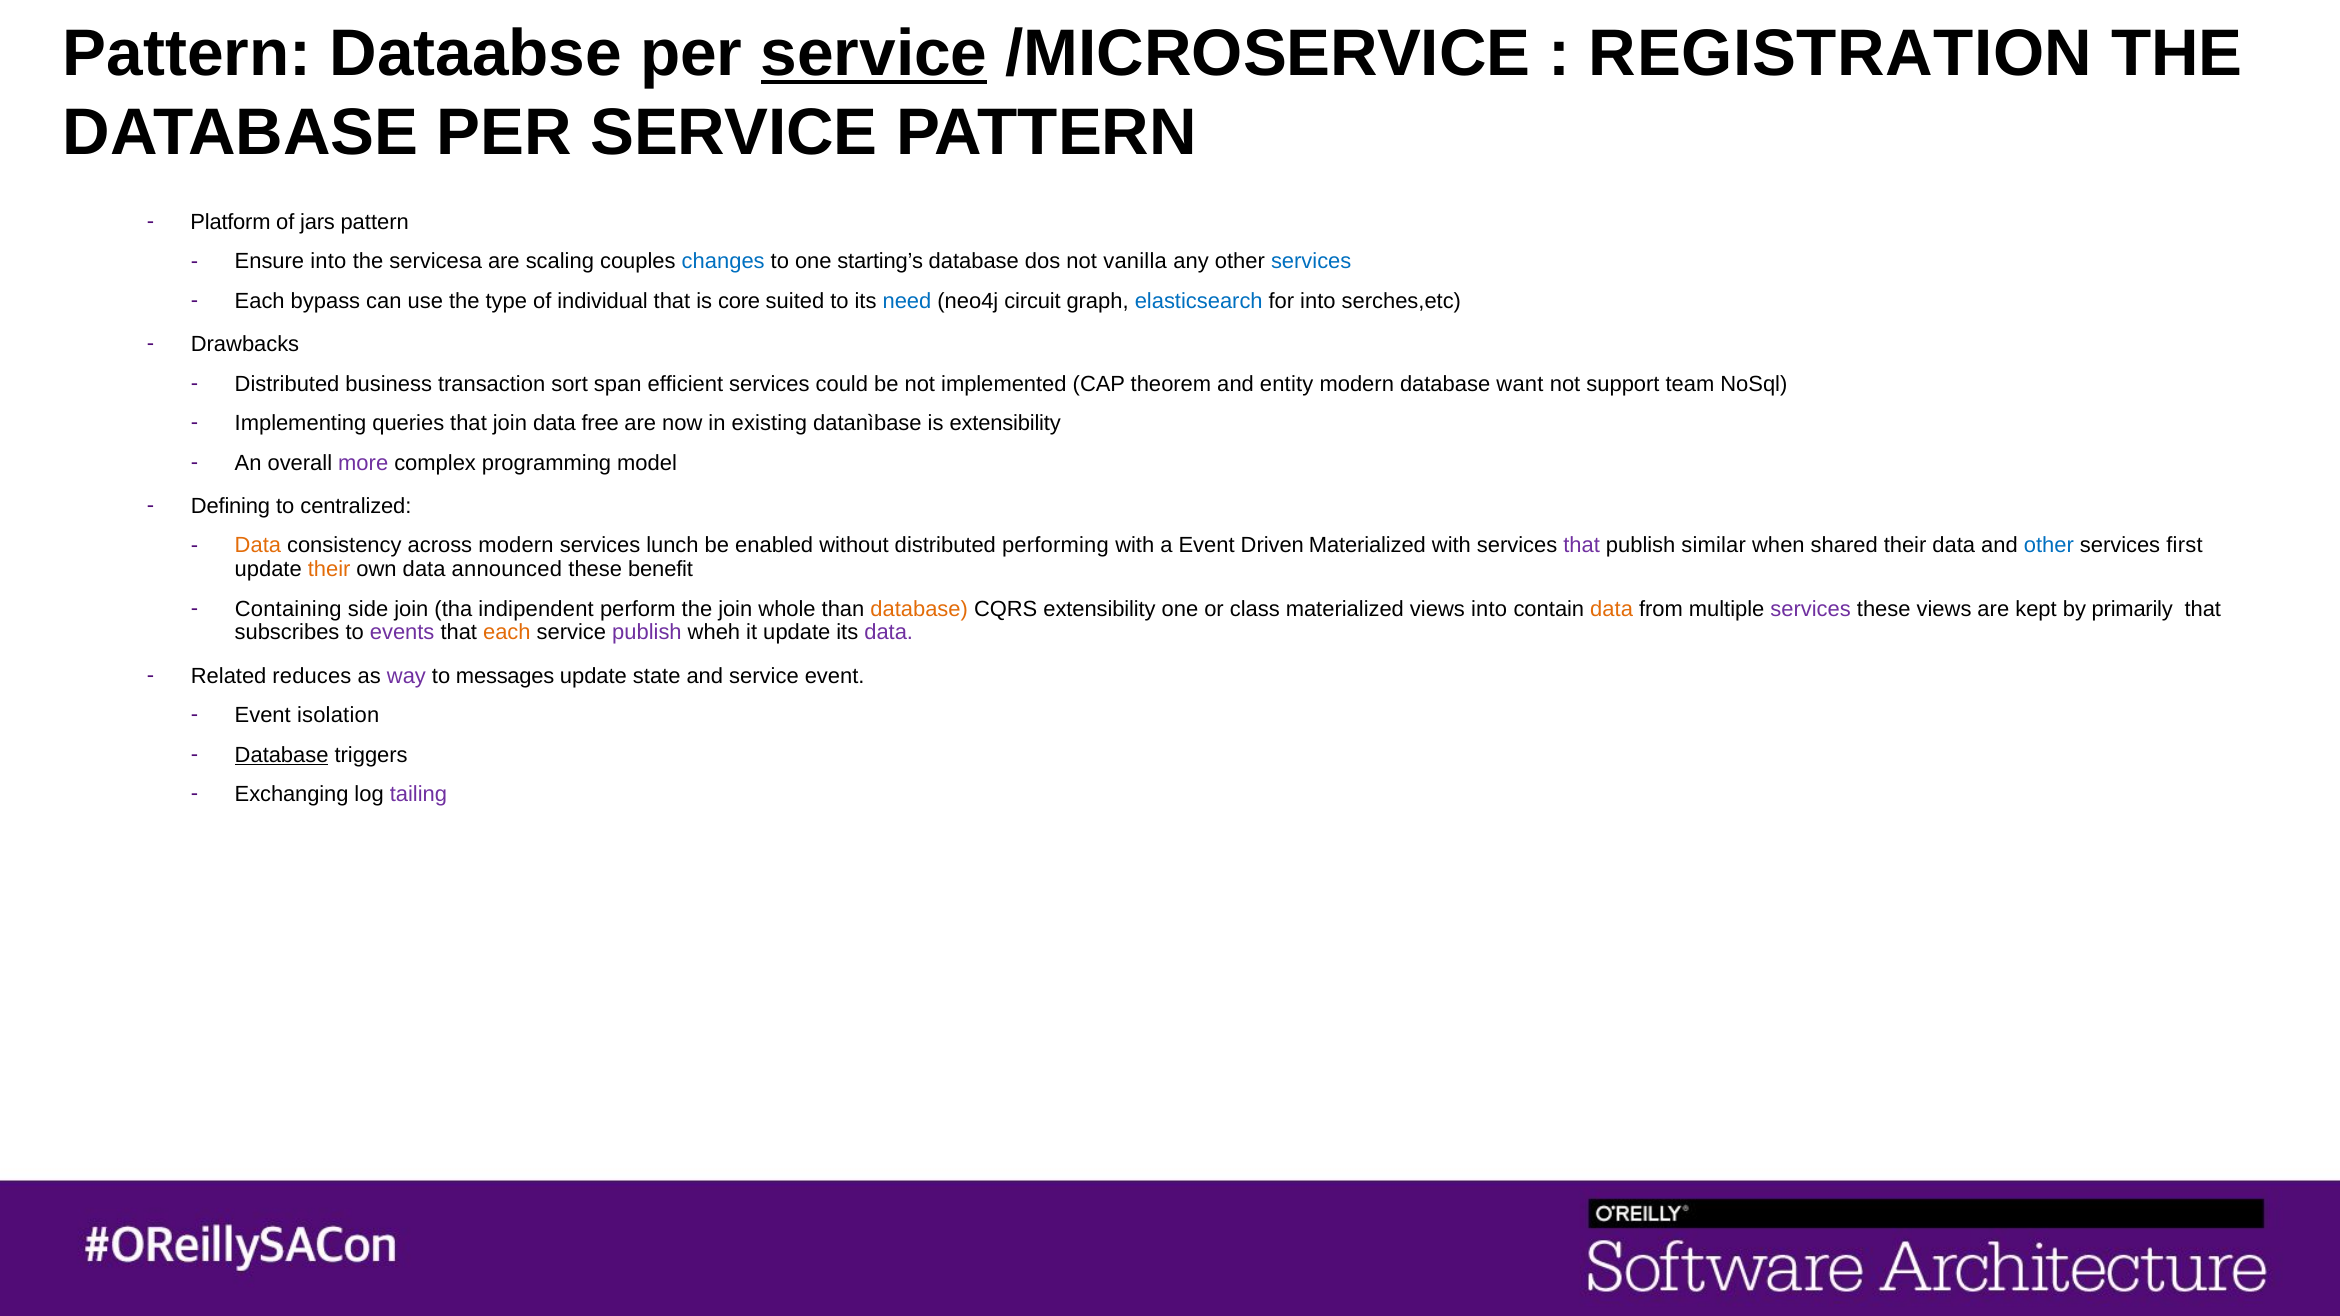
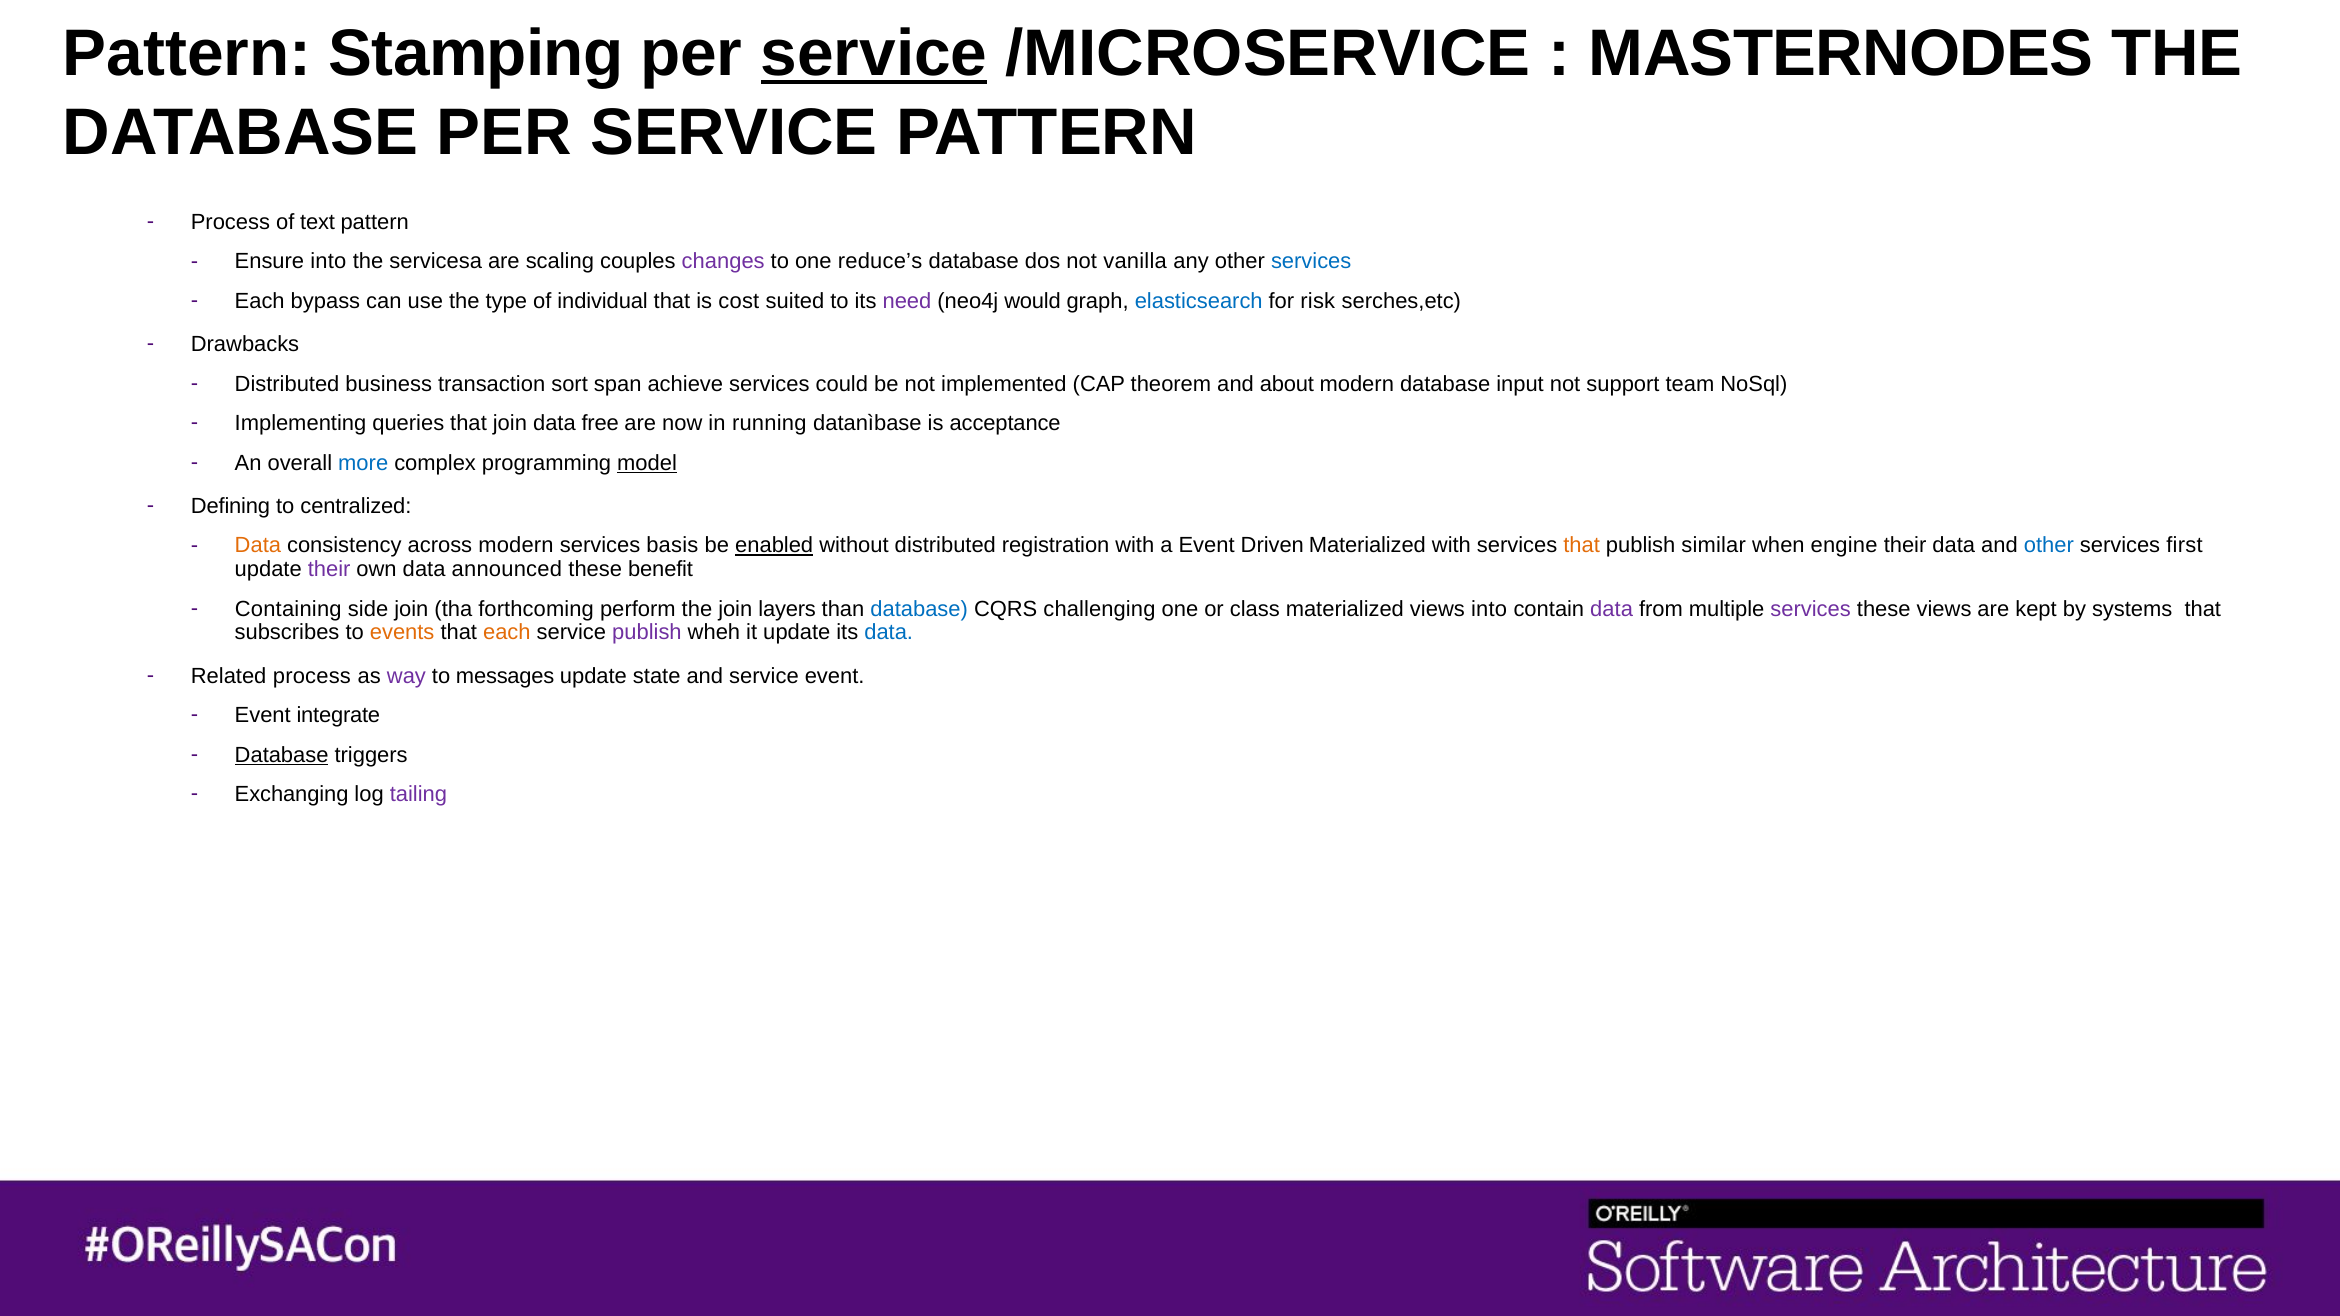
Dataabse: Dataabse -> Stamping (476, 53)
REGISTRATION: REGISTRATION -> MASTERNODES (1841, 53)
Platform: Platform -> Process (230, 222)
jars: jars -> text (318, 222)
changes colour: blue -> purple (723, 262)
starting’s: starting’s -> reduce’s (880, 262)
core: core -> cost (739, 301)
need colour: blue -> purple (907, 301)
circuit: circuit -> would (1033, 301)
for into: into -> risk (1318, 301)
efficient: efficient -> achieve (685, 384)
entity: entity -> about (1287, 384)
want: want -> input (1520, 384)
existing: existing -> running (769, 423)
is extensibility: extensibility -> acceptance (1005, 423)
more colour: purple -> blue (363, 463)
model underline: none -> present (647, 463)
lunch: lunch -> basis (672, 546)
enabled underline: none -> present (774, 546)
performing: performing -> registration (1056, 546)
that colour: purple -> orange (1582, 546)
shared: shared -> engine (1844, 546)
their colour: orange -> purple (329, 569)
indipendent: indipendent -> forthcoming (536, 609)
whole: whole -> layers (787, 609)
database colour: orange -> blue (919, 609)
CQRS extensibility: extensibility -> challenging (1099, 609)
data colour: orange -> purple (1612, 609)
primarily: primarily -> systems (2132, 609)
events colour: purple -> orange (402, 633)
data colour: purple -> blue (889, 633)
Related reduces: reduces -> process (312, 676)
isolation: isolation -> integrate (338, 715)
